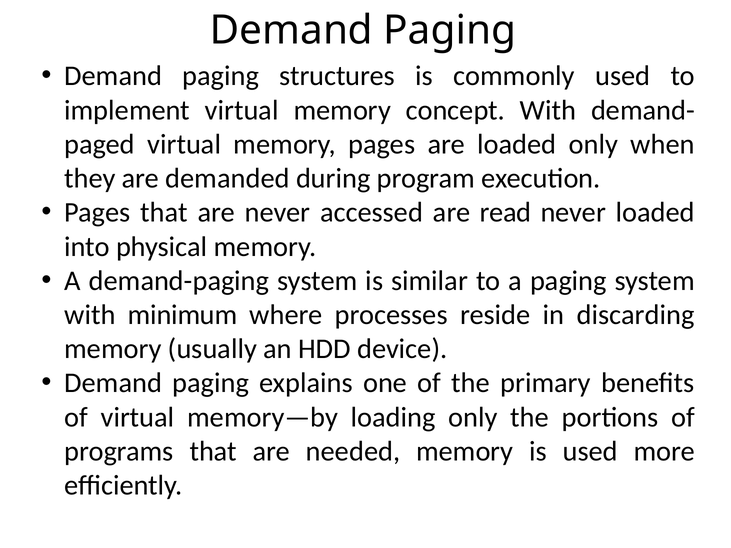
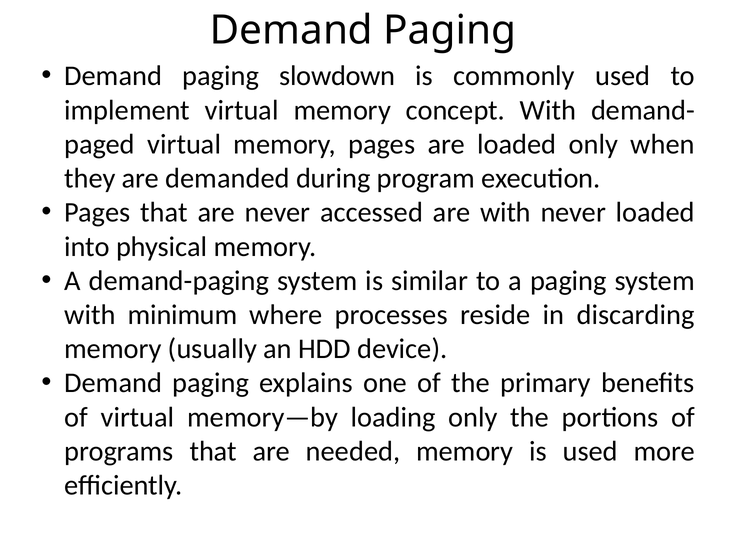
structures: structures -> slowdown (337, 76)
are read: read -> with (505, 213)
